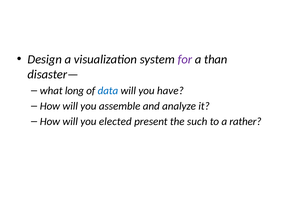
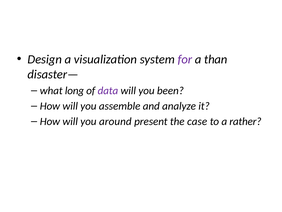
data colour: blue -> purple (108, 90)
have: have -> been (170, 90)
elected: elected -> around (115, 121)
such: such -> case (197, 121)
